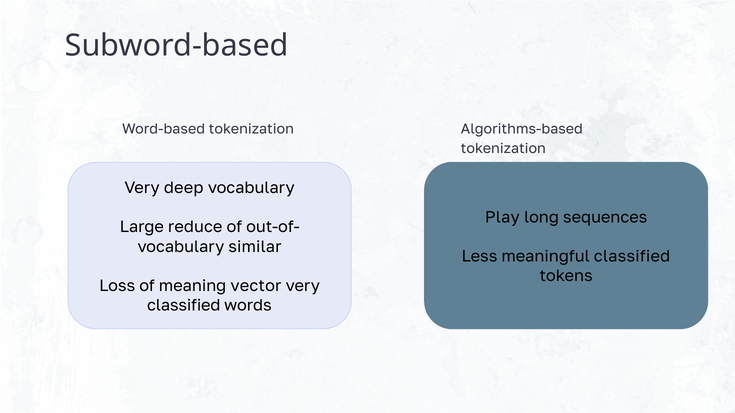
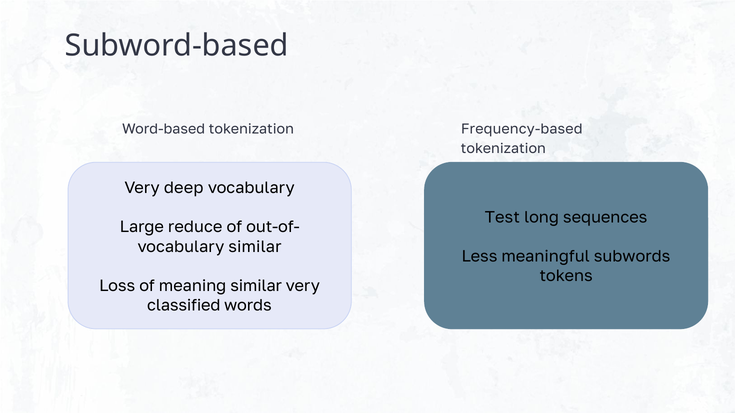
Algorithms-based: Algorithms-based -> Frequency-based (522, 129)
Play: Play -> Test (502, 218)
meaningful classified: classified -> subwords (632, 257)
meaning vector: vector -> similar (256, 286)
